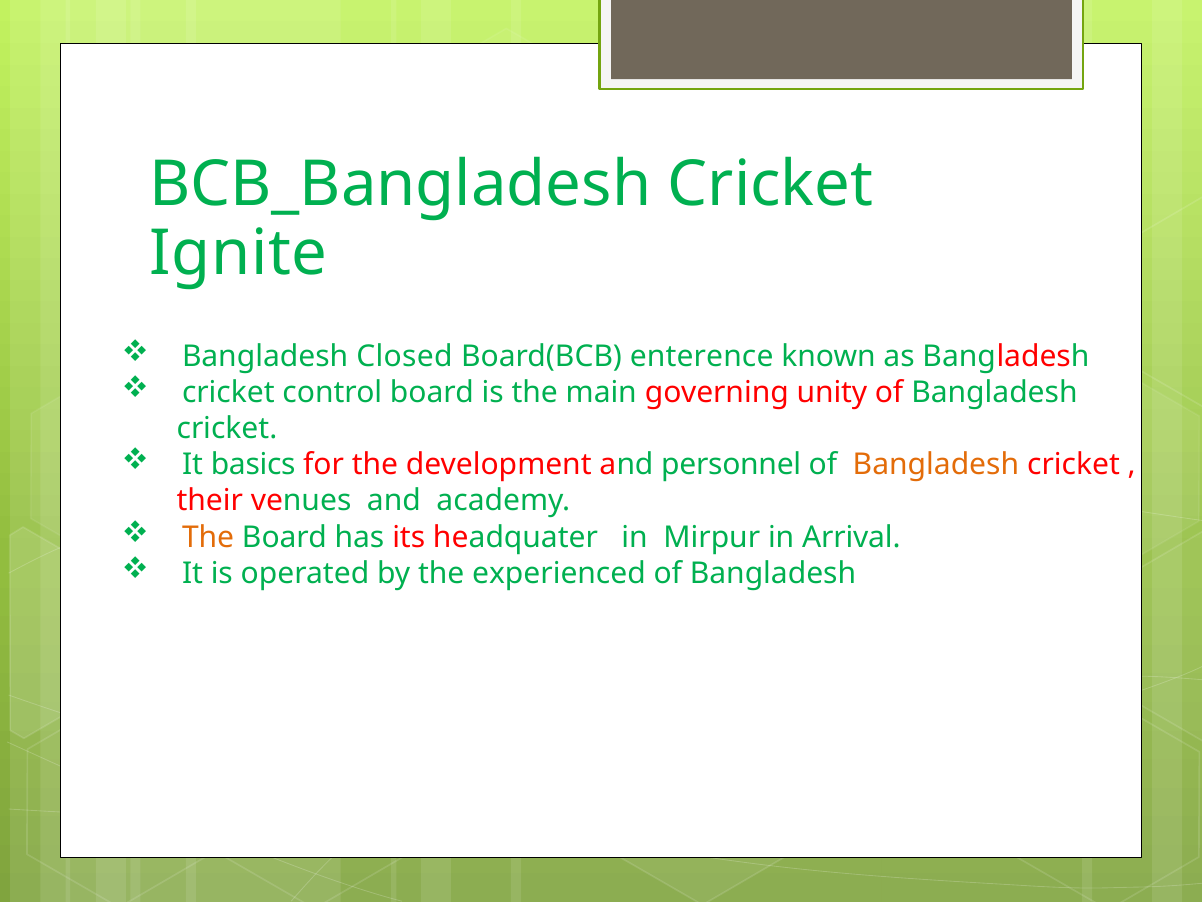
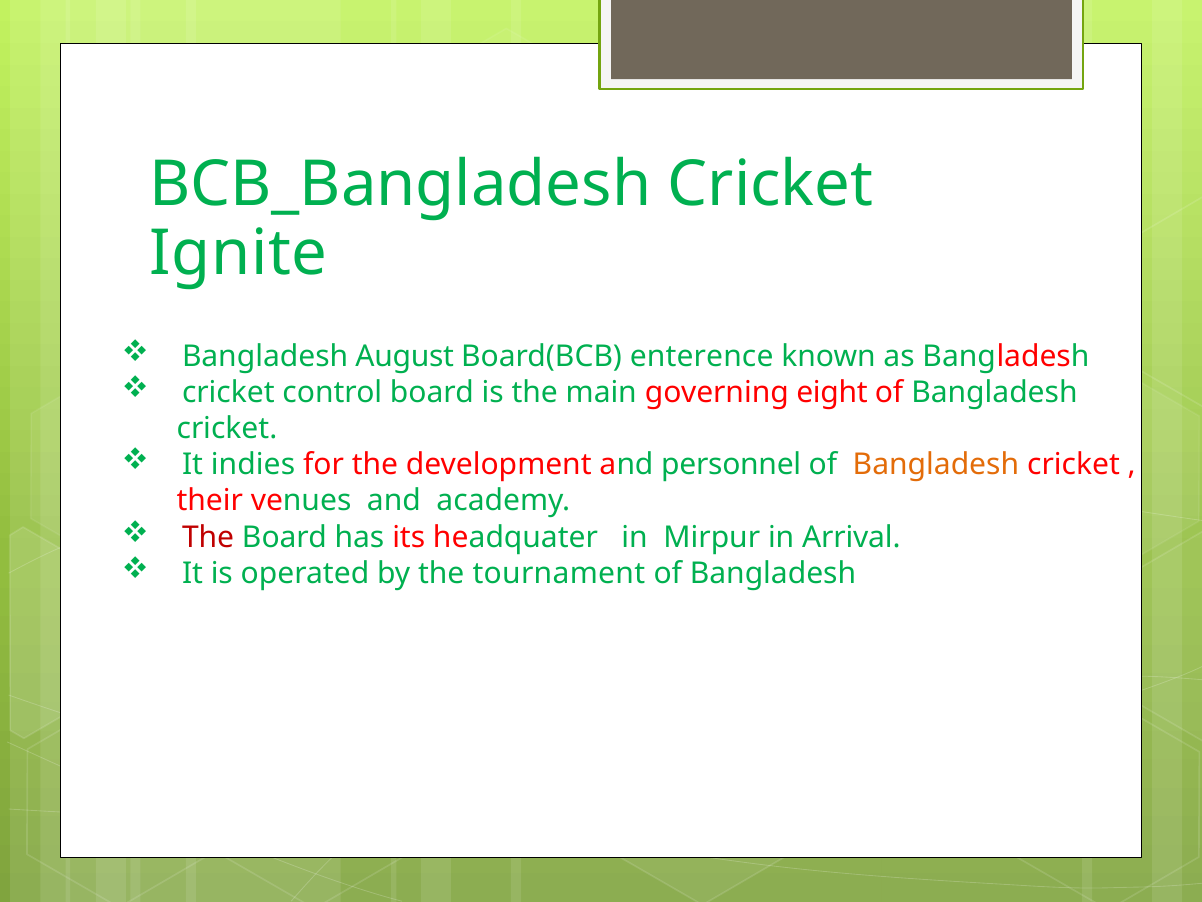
Closed: Closed -> August (405, 357)
unity: unity -> eight (832, 393)
basics: basics -> indies (253, 465)
The colour: orange -> red (208, 537)
experienced: experienced -> tournament (559, 573)
